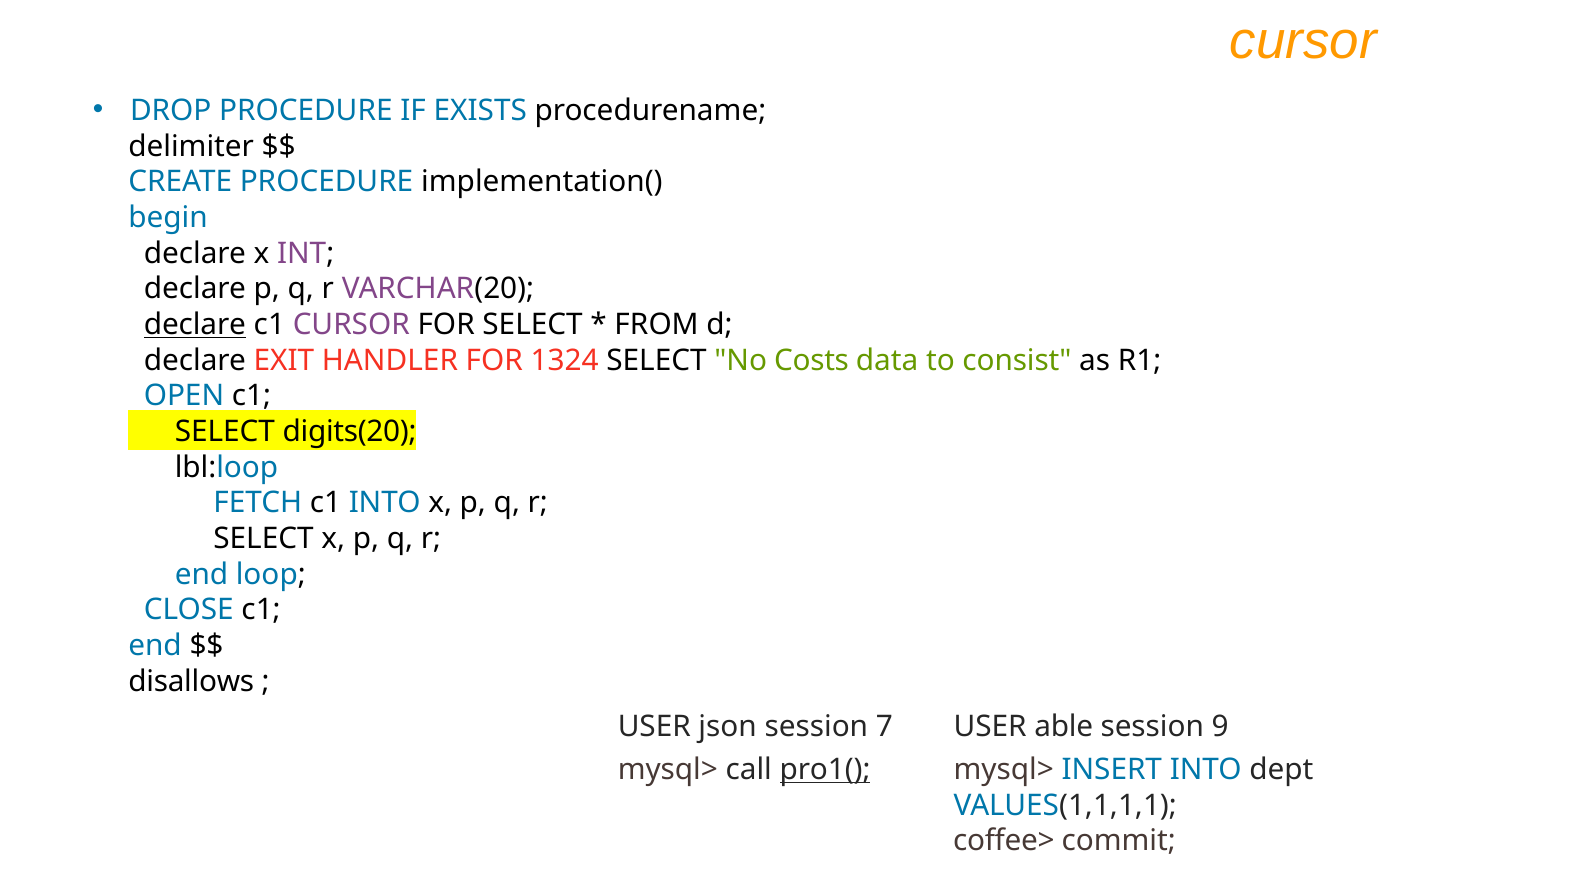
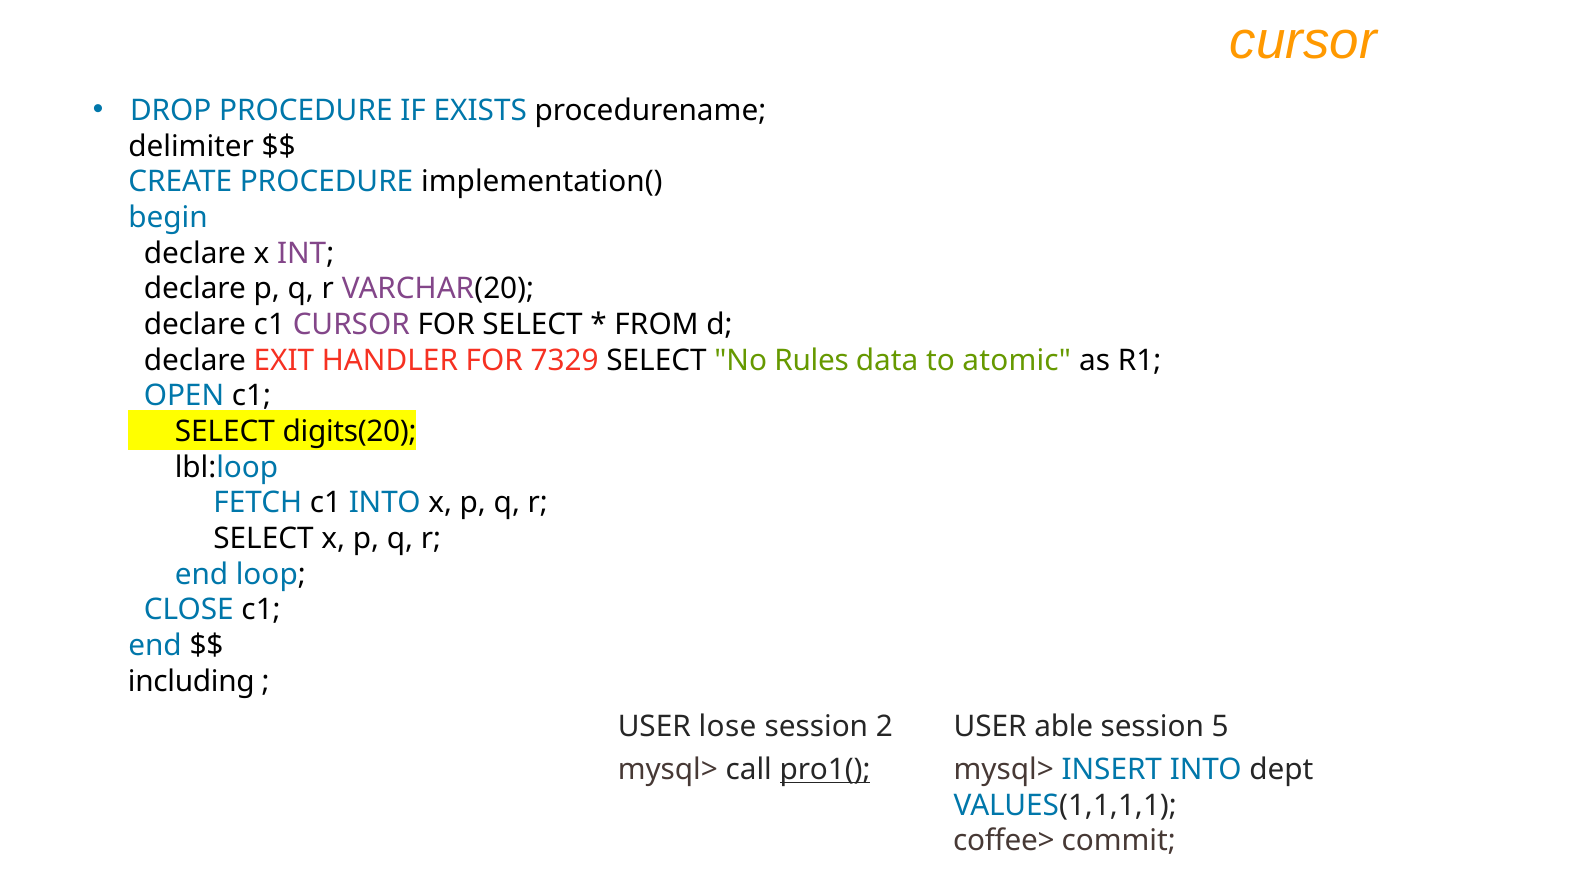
declare underline: present -> none (195, 325)
1324: 1324 -> 7329 (565, 361)
Costs: Costs -> Rules (812, 361)
consist: consist -> atomic (1017, 361)
disallows: disallows -> including (191, 682)
json: json -> lose (728, 727)
7: 7 -> 2 (884, 727)
9: 9 -> 5 (1220, 727)
